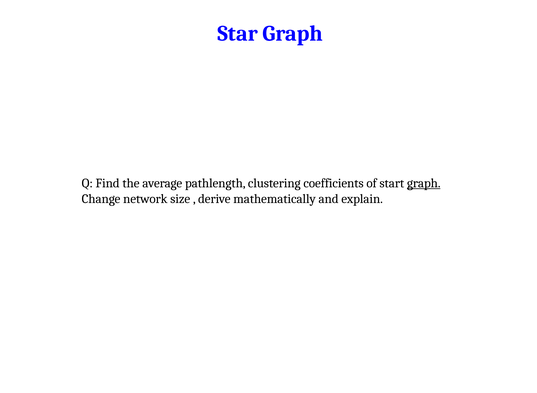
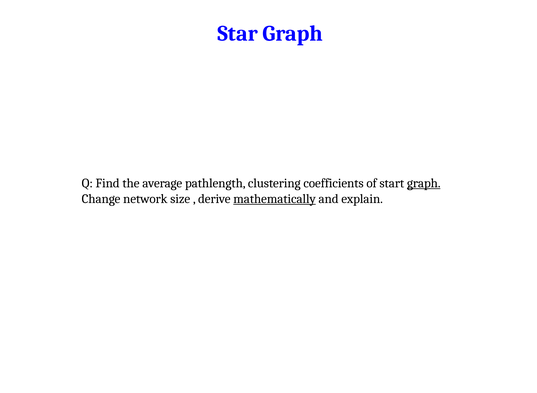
mathematically underline: none -> present (275, 199)
